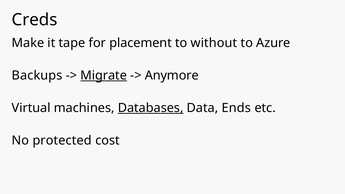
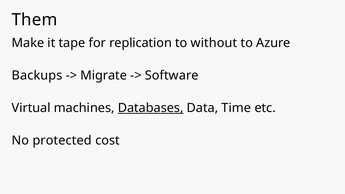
Creds: Creds -> Them (35, 20)
placement: placement -> replication (141, 43)
Migrate underline: present -> none (104, 75)
Anymore: Anymore -> Software (172, 75)
Ends: Ends -> Time (236, 108)
